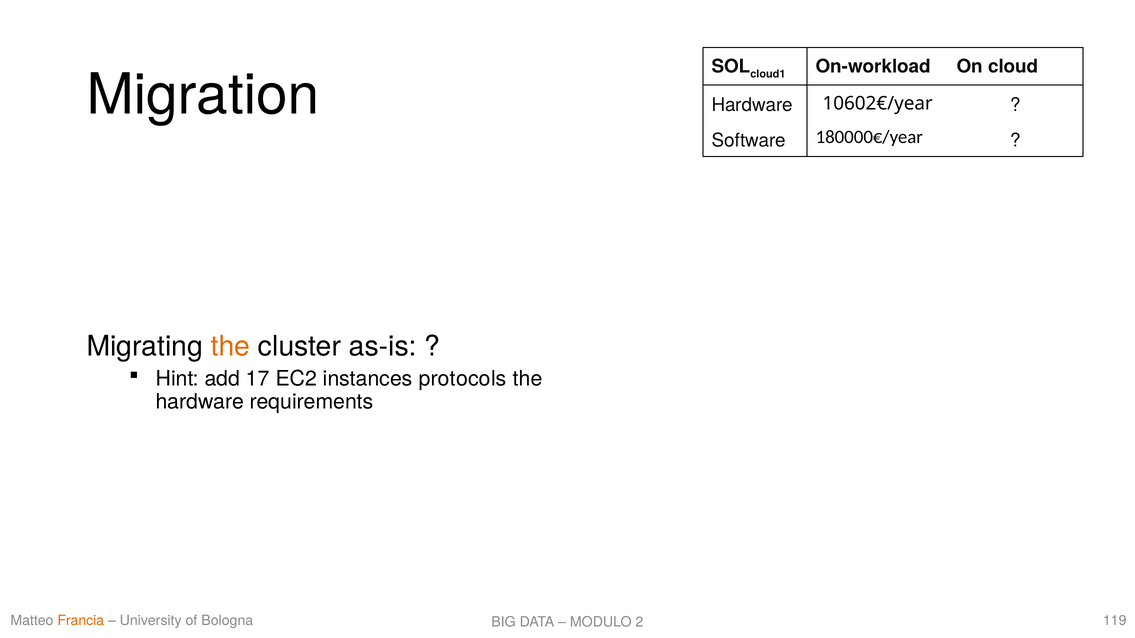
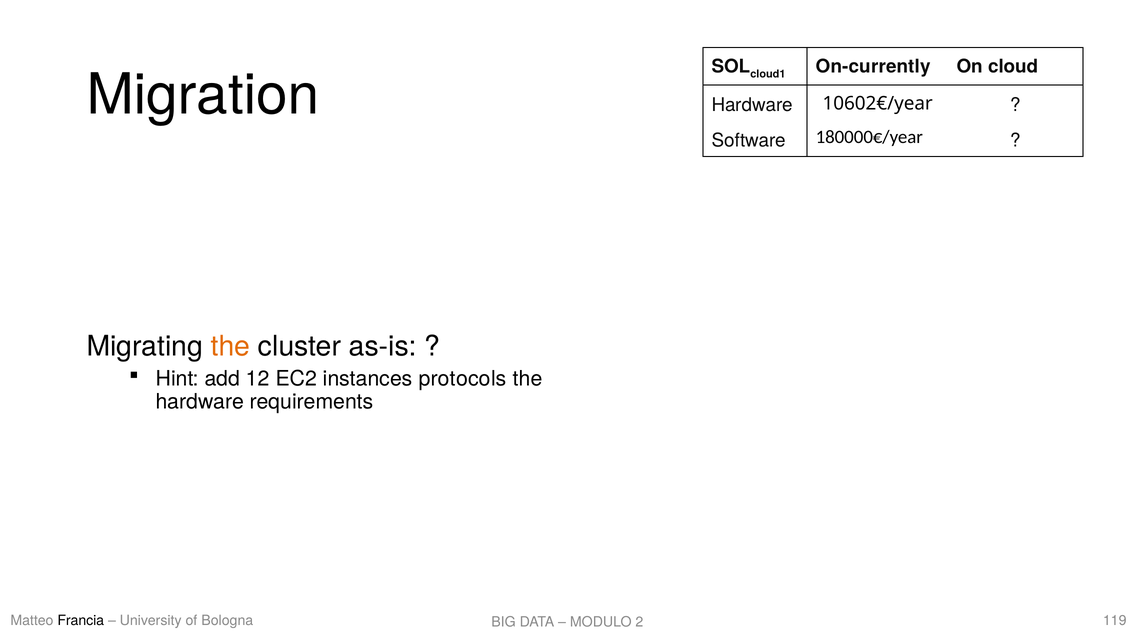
On-workload: On-workload -> On-currently (873, 67)
17: 17 -> 12 (258, 379)
Francia colour: orange -> black (81, 621)
